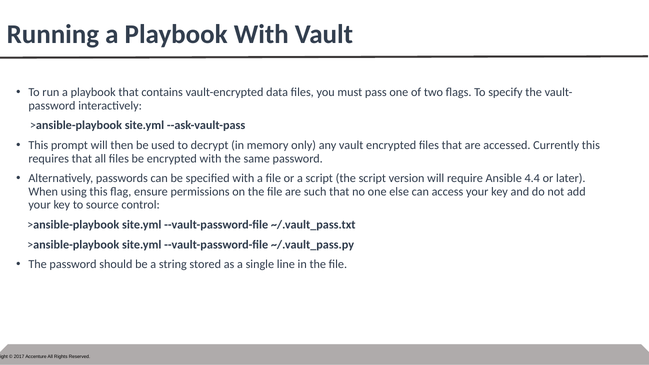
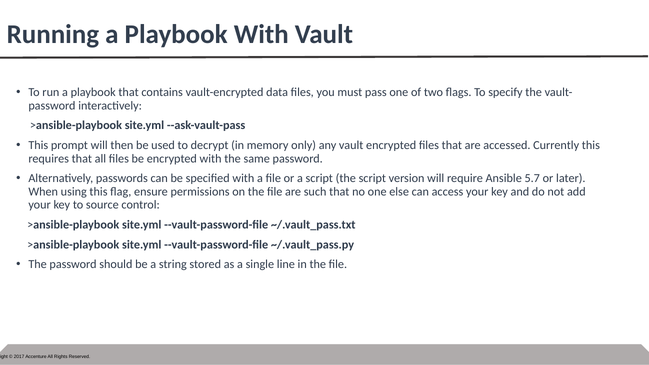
4.4: 4.4 -> 5.7 (532, 178)
